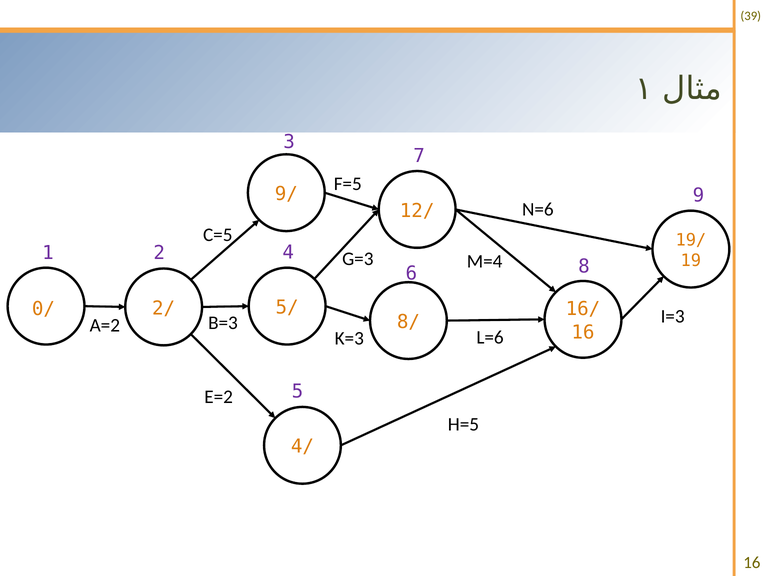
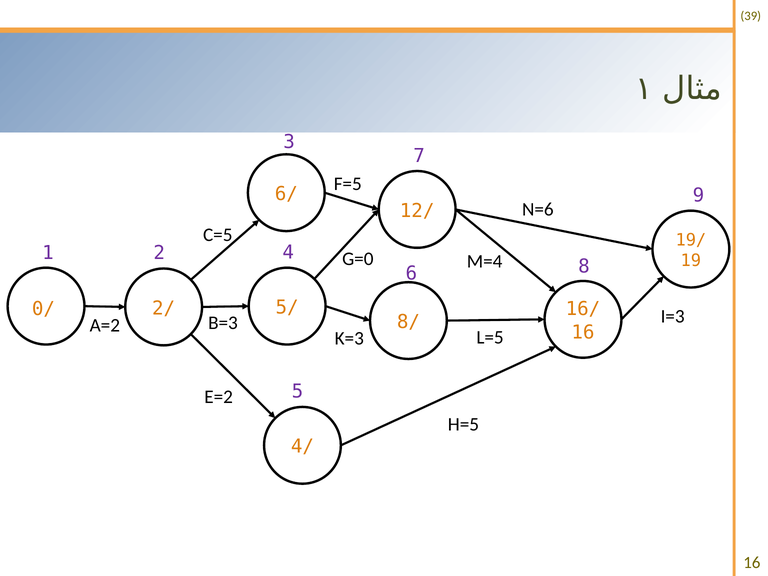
9/: 9/ -> 6/ (286, 194)
G=3: G=3 -> G=0 (358, 259)
L=6: L=6 -> L=5 (490, 338)
